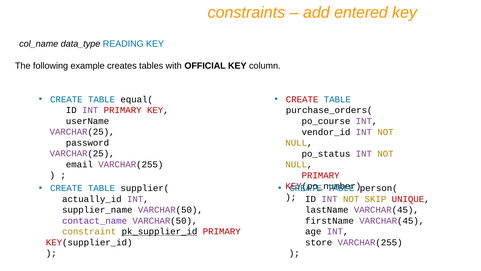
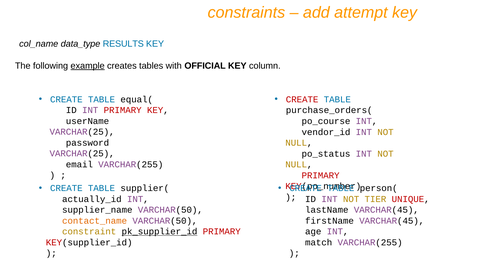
entered: entered -> attempt (361, 13)
READING: READING -> RESULTS (123, 44)
example underline: none -> present (88, 66)
SKIP: SKIP -> TIER (375, 199)
contact_name colour: purple -> orange (95, 220)
store: store -> match (319, 242)
